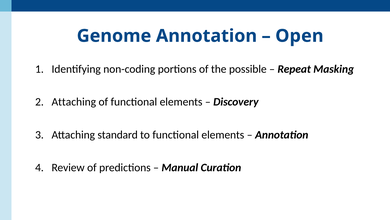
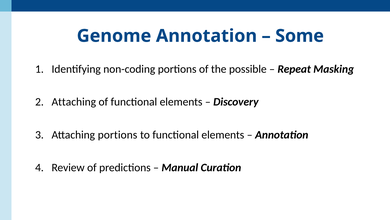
Open: Open -> Some (300, 36)
Attaching standard: standard -> portions (118, 134)
